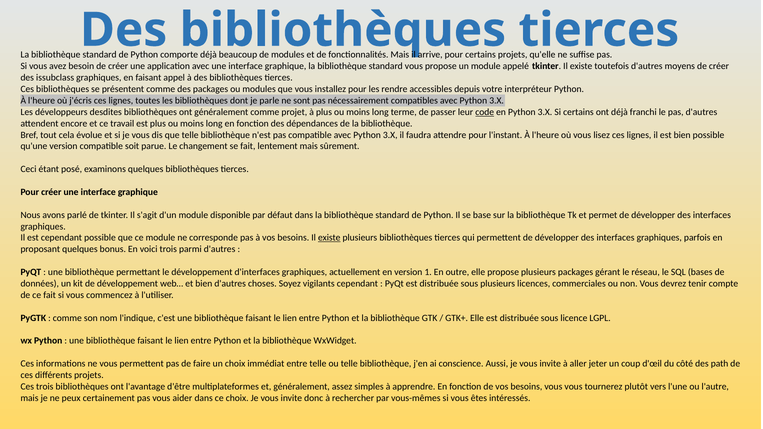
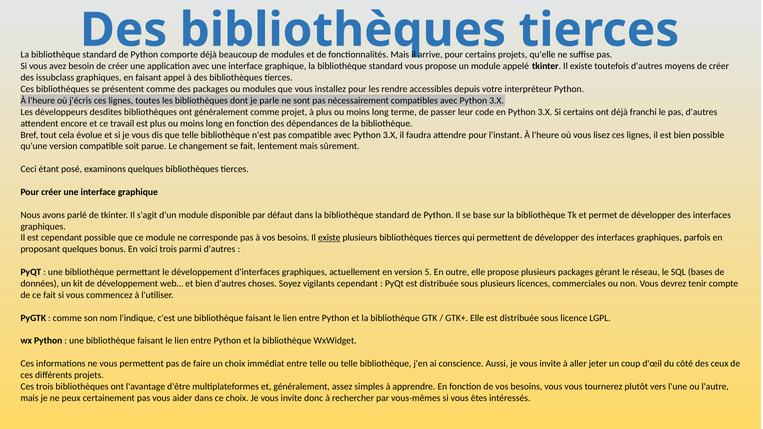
code underline: present -> none (485, 112)
1: 1 -> 5 (428, 272)
path: path -> ceux (720, 364)
